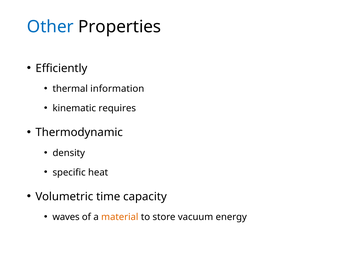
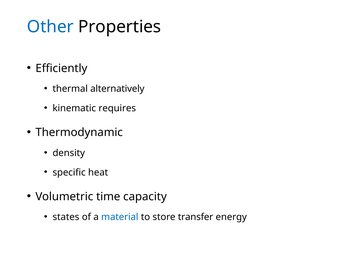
information: information -> alternatively (117, 89)
waves: waves -> states (66, 217)
material colour: orange -> blue (120, 217)
vacuum: vacuum -> transfer (196, 217)
